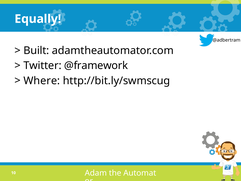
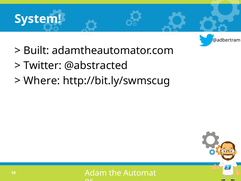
Equally: Equally -> System (38, 19)
@framework: @framework -> @abstracted (96, 66)
